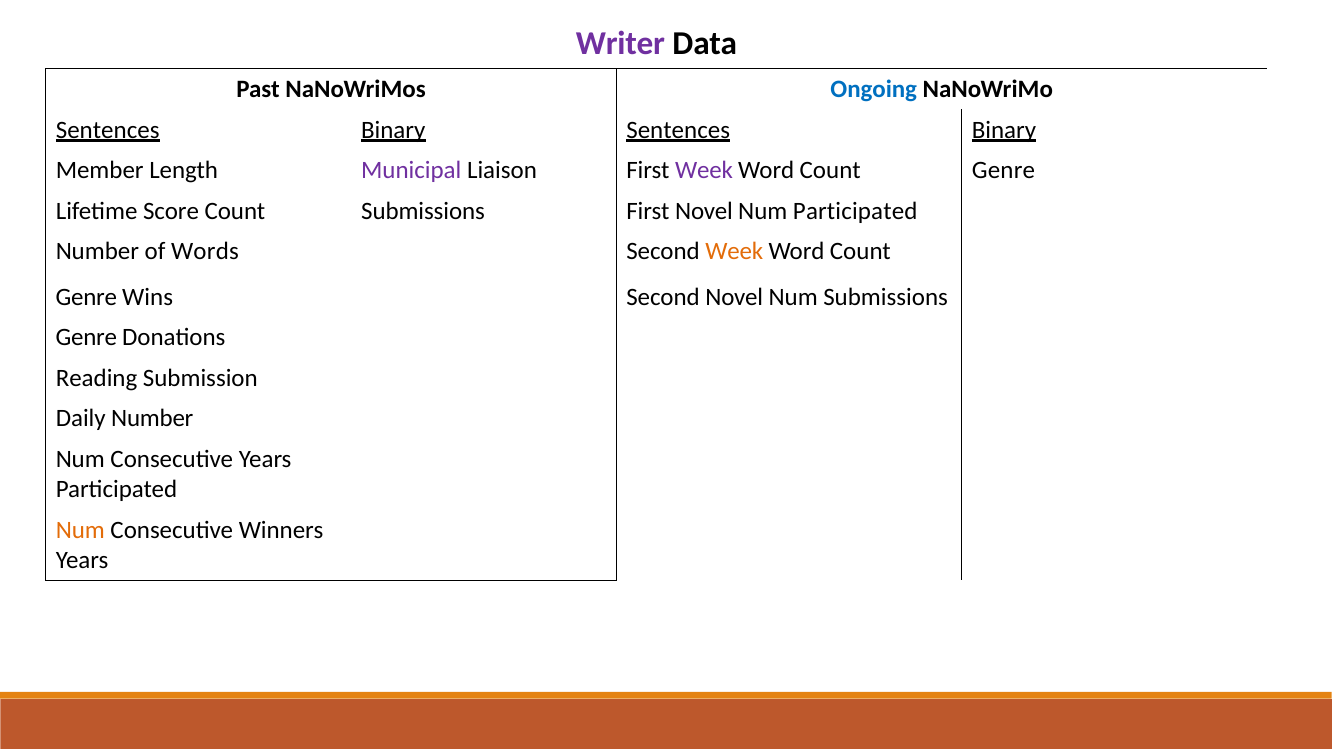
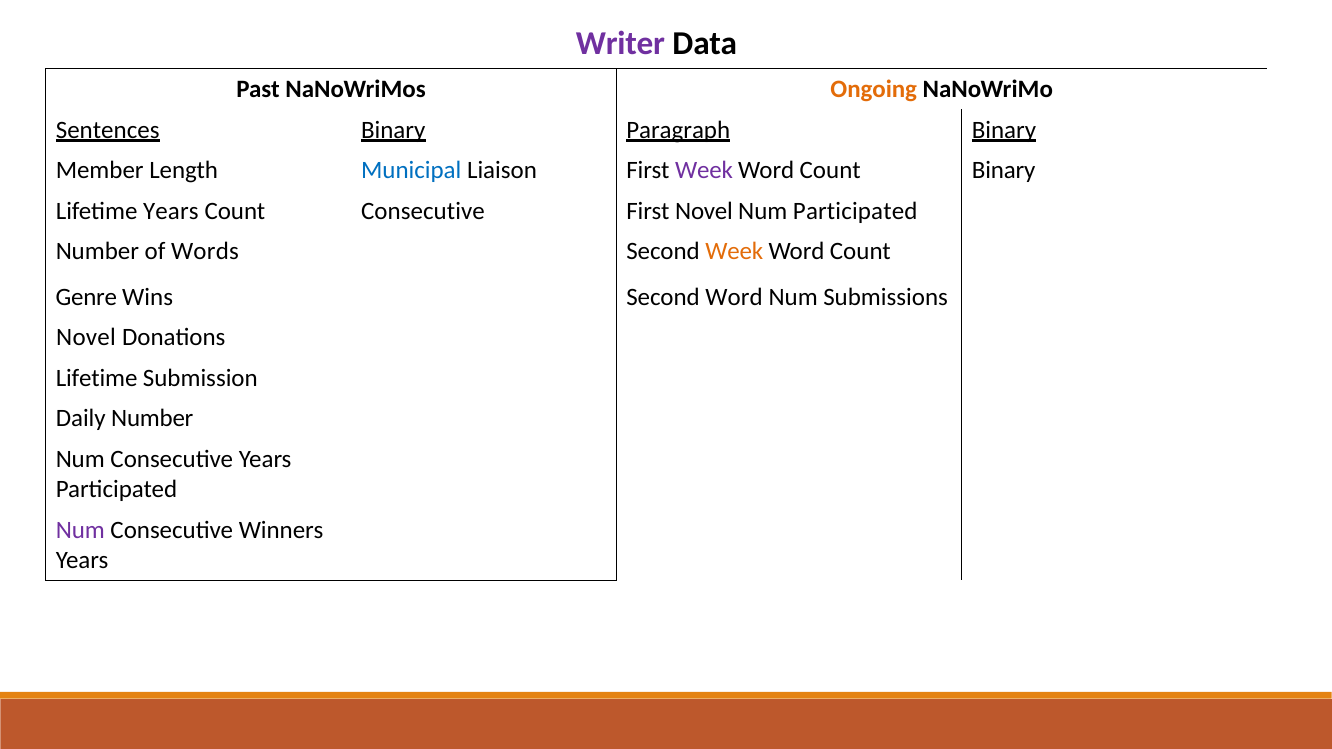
Ongoing colour: blue -> orange (874, 89)
Binary Sentences: Sentences -> Paragraph (678, 130)
Municipal colour: purple -> blue (411, 170)
Genre: Genre -> Binary (1004, 170)
Lifetime Score: Score -> Years (171, 211)
Count Submissions: Submissions -> Consecutive (423, 211)
Second Novel: Novel -> Word (734, 297)
Genre: Genre -> Novel (86, 338)
Reading: Reading -> Lifetime (97, 378)
Num colour: orange -> purple (80, 530)
